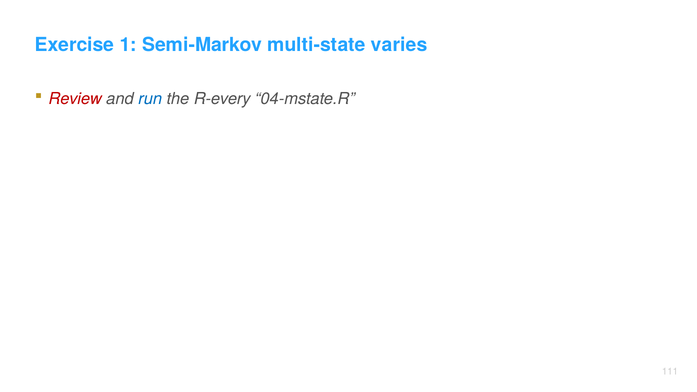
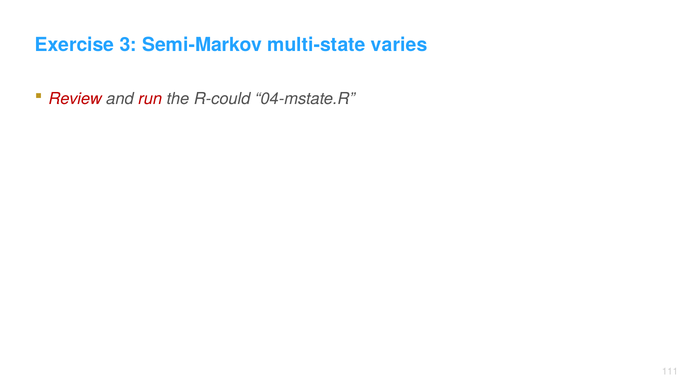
1: 1 -> 3 (128, 45)
run colour: blue -> red (150, 99)
R-every: R-every -> R-could (222, 99)
